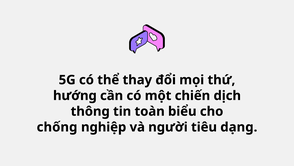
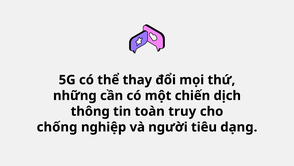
hướng: hướng -> những (75, 95)
biểu: biểu -> truy (182, 111)
